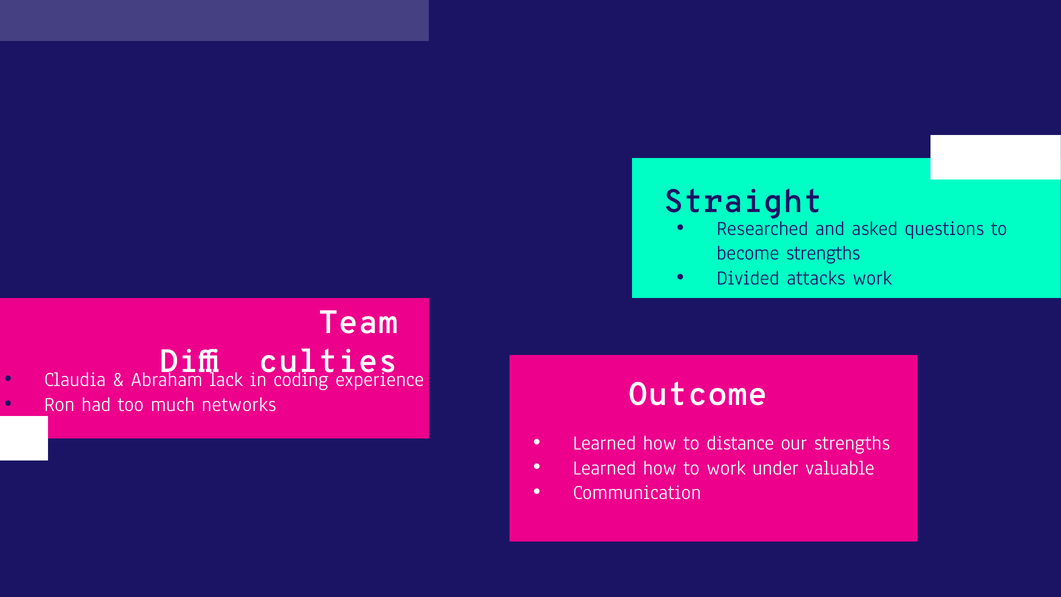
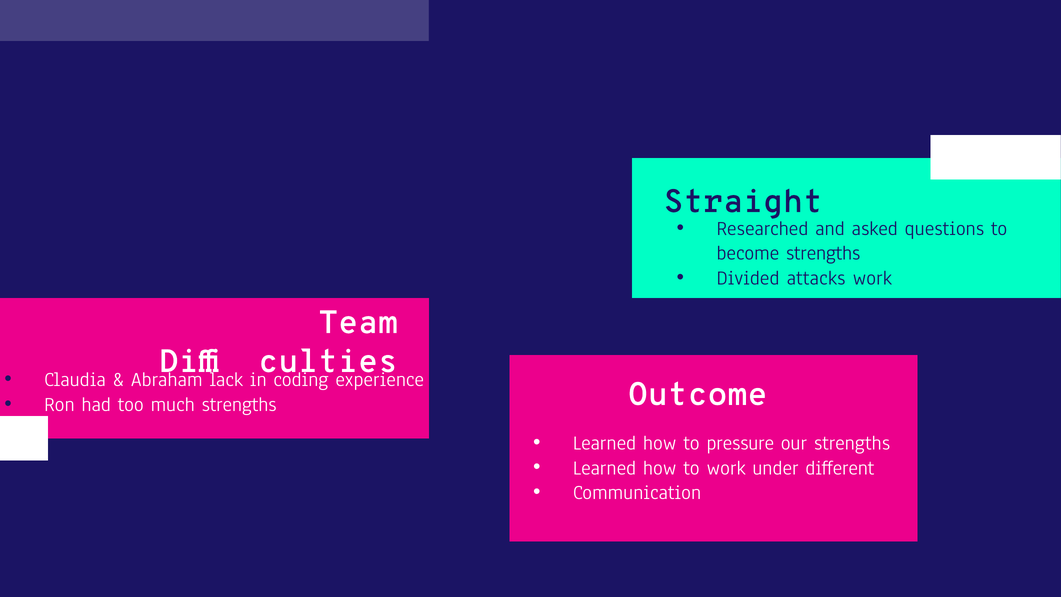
much networks: networks -> strengths (239, 404)
distance: distance -> pressure (740, 443)
valuable: valuable -> different (840, 468)
